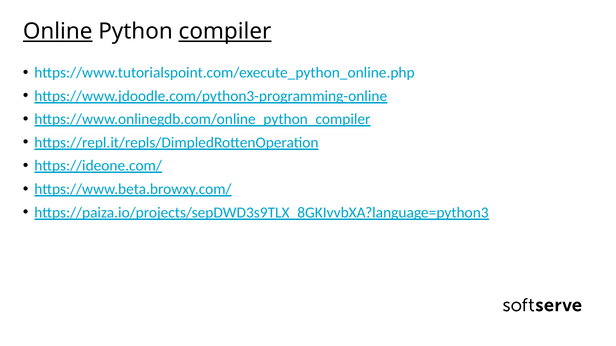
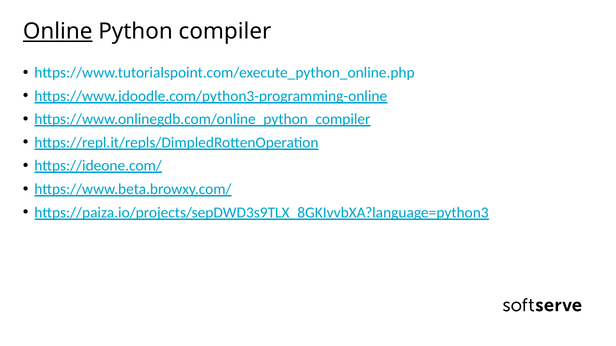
compiler underline: present -> none (225, 32)
